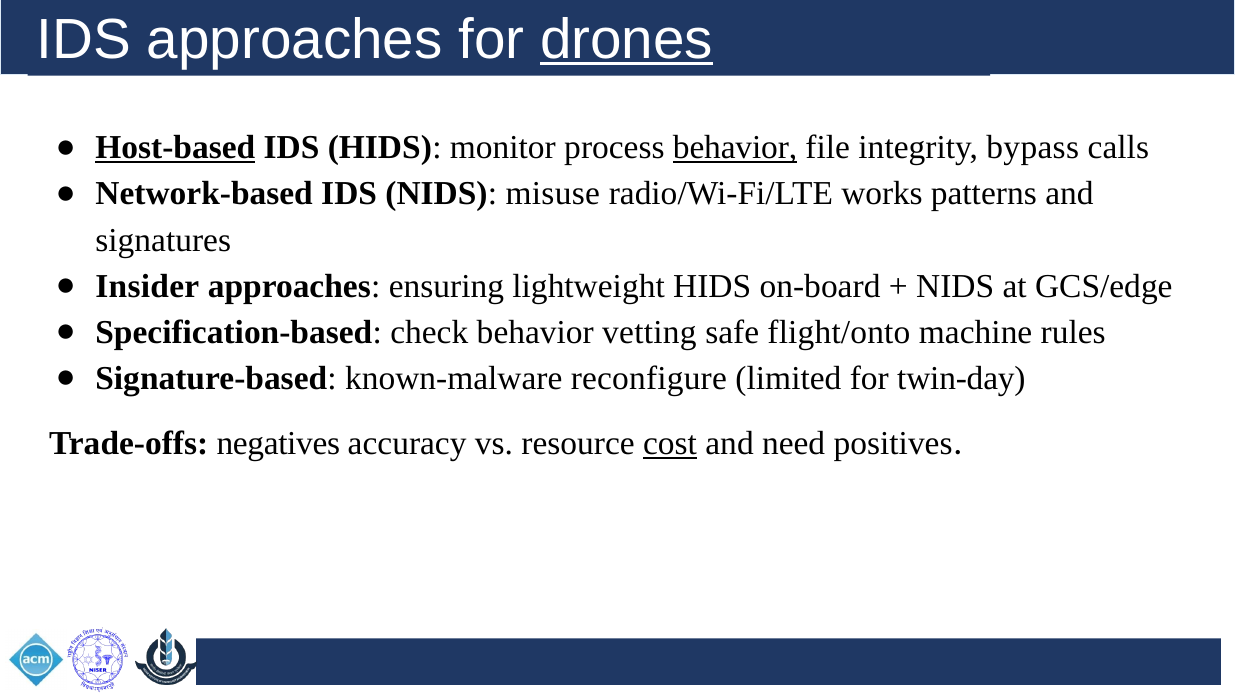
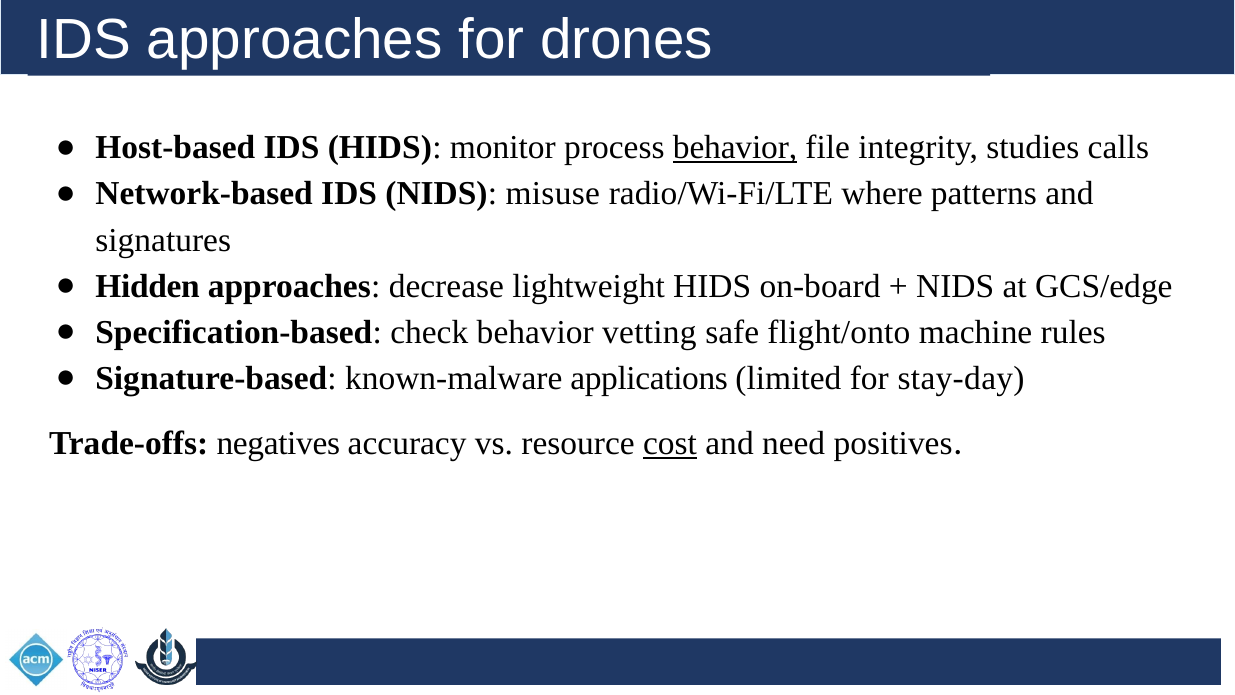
drones underline: present -> none (627, 39)
Host-based underline: present -> none (175, 148)
bypass: bypass -> studies (1033, 148)
works: works -> where (882, 194)
Insider: Insider -> Hidden (148, 286)
ensuring: ensuring -> decrease (446, 286)
reconfigure: reconfigure -> applications (649, 378)
twin-day: twin-day -> stay-day (961, 378)
